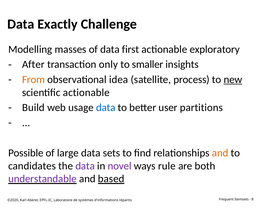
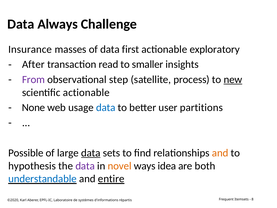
Exactly: Exactly -> Always (58, 24)
Modelling: Modelling -> Insurance (30, 49)
only: only -> read (108, 64)
From colour: orange -> purple (33, 79)
idea: idea -> step (119, 79)
Build: Build -> None (33, 107)
data underline: none -> present (91, 153)
candidates: candidates -> hypothesis (32, 166)
novel colour: purple -> orange (120, 166)
rule: rule -> idea (167, 166)
understandable colour: purple -> blue (42, 179)
based: based -> entire (111, 179)
